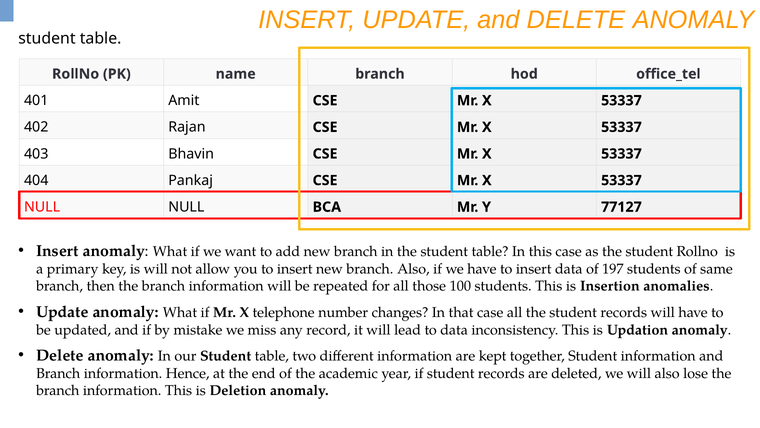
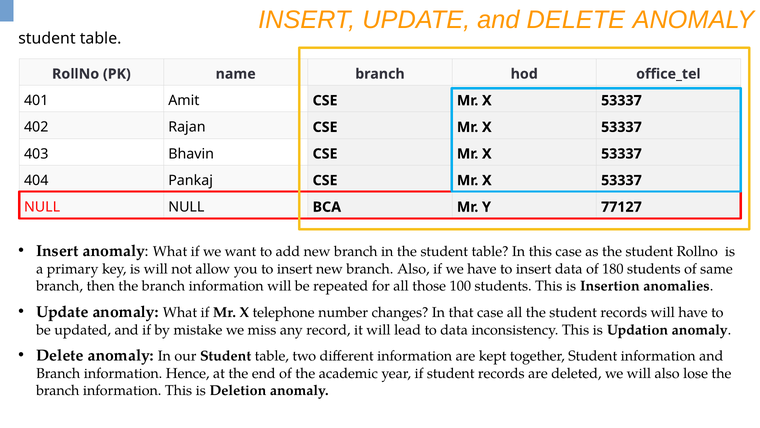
197: 197 -> 180 (613, 269)
